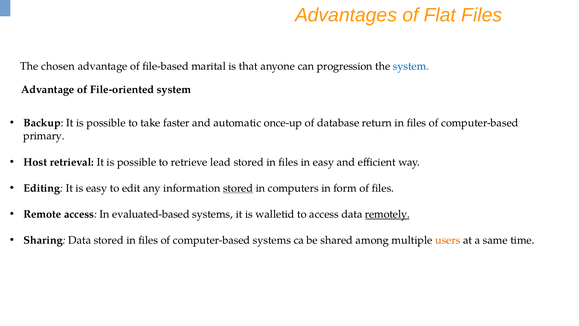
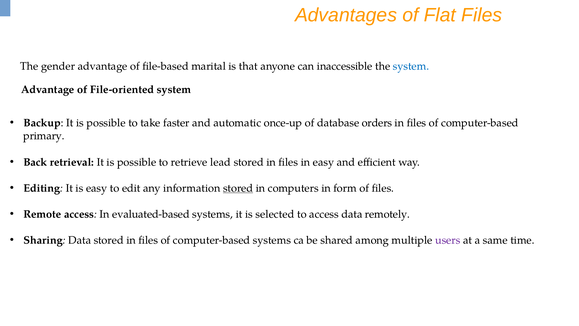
chosen: chosen -> gender (58, 66)
progression: progression -> inaccessible (345, 66)
return: return -> orders (377, 123)
Host: Host -> Back (35, 162)
walletid: walletid -> selected (275, 214)
remotely underline: present -> none (387, 214)
users colour: orange -> purple (448, 240)
